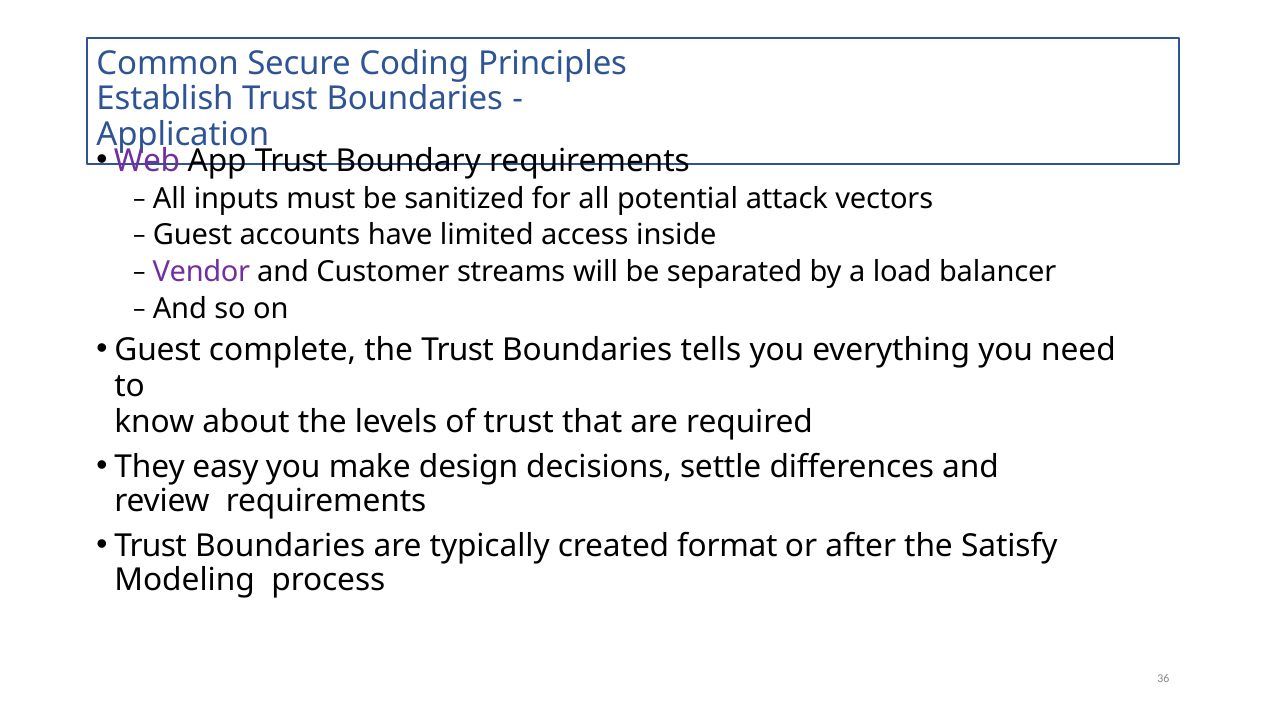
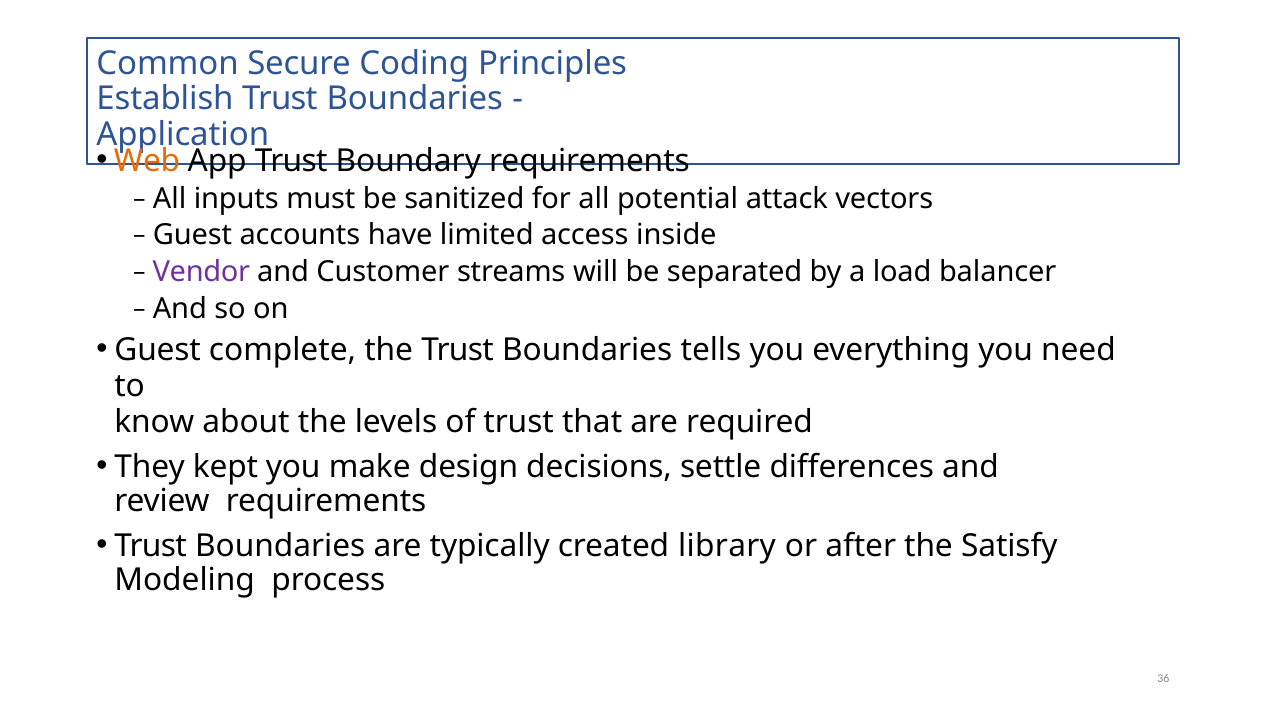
Web colour: purple -> orange (147, 161)
easy: easy -> kept (225, 467)
format: format -> library (727, 546)
